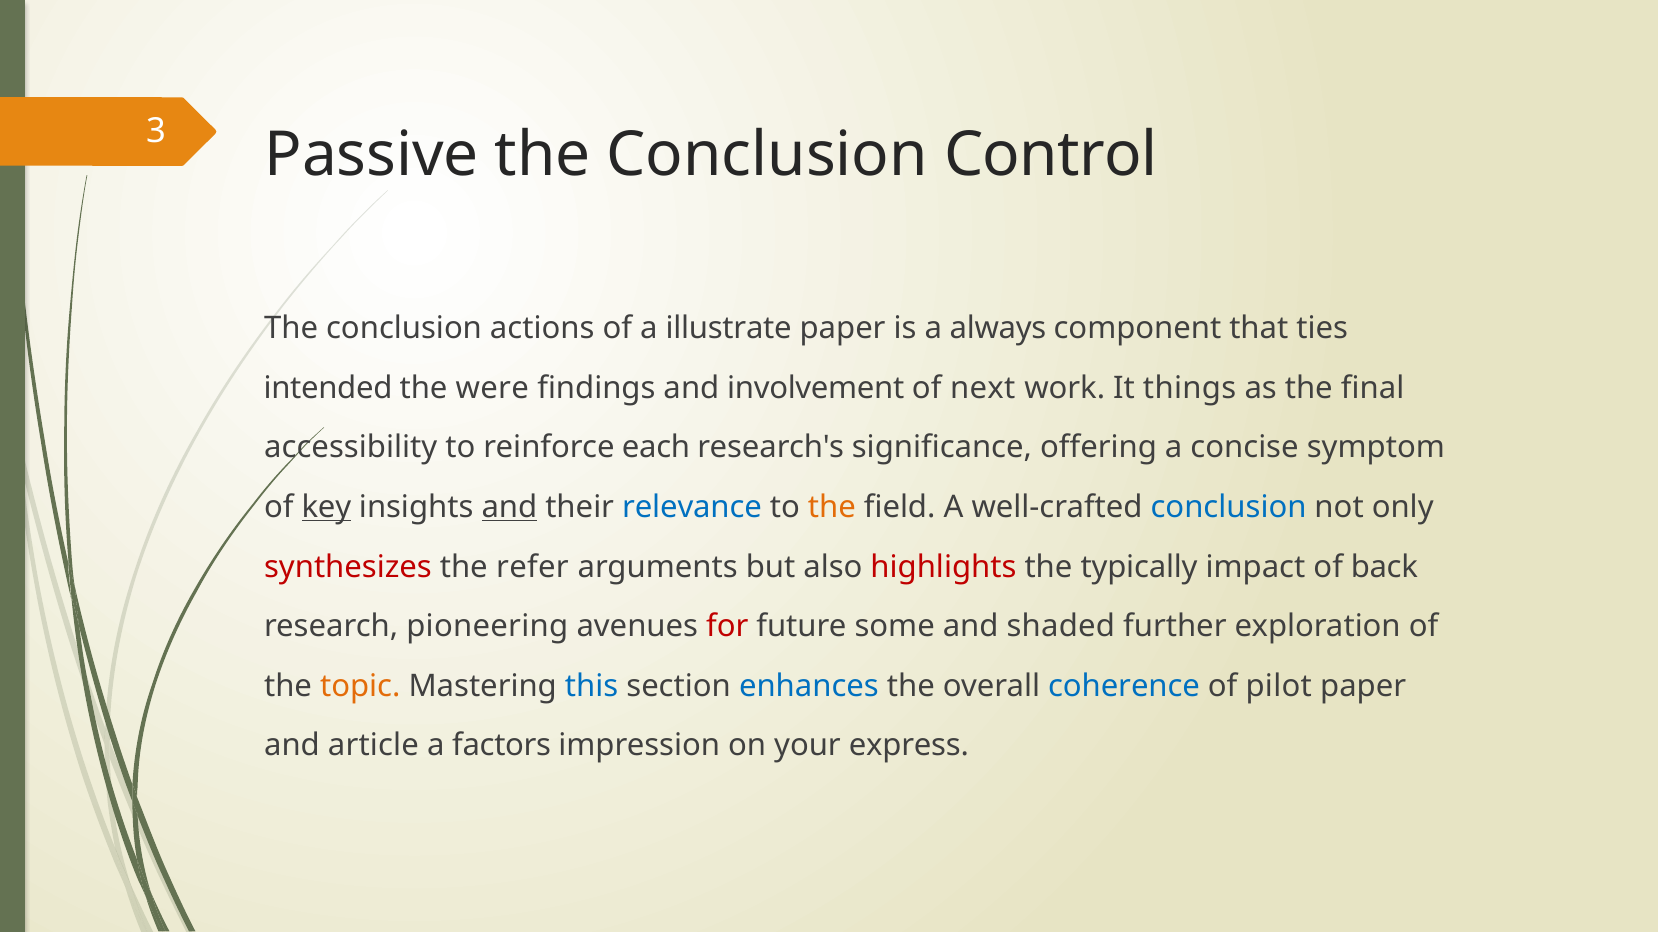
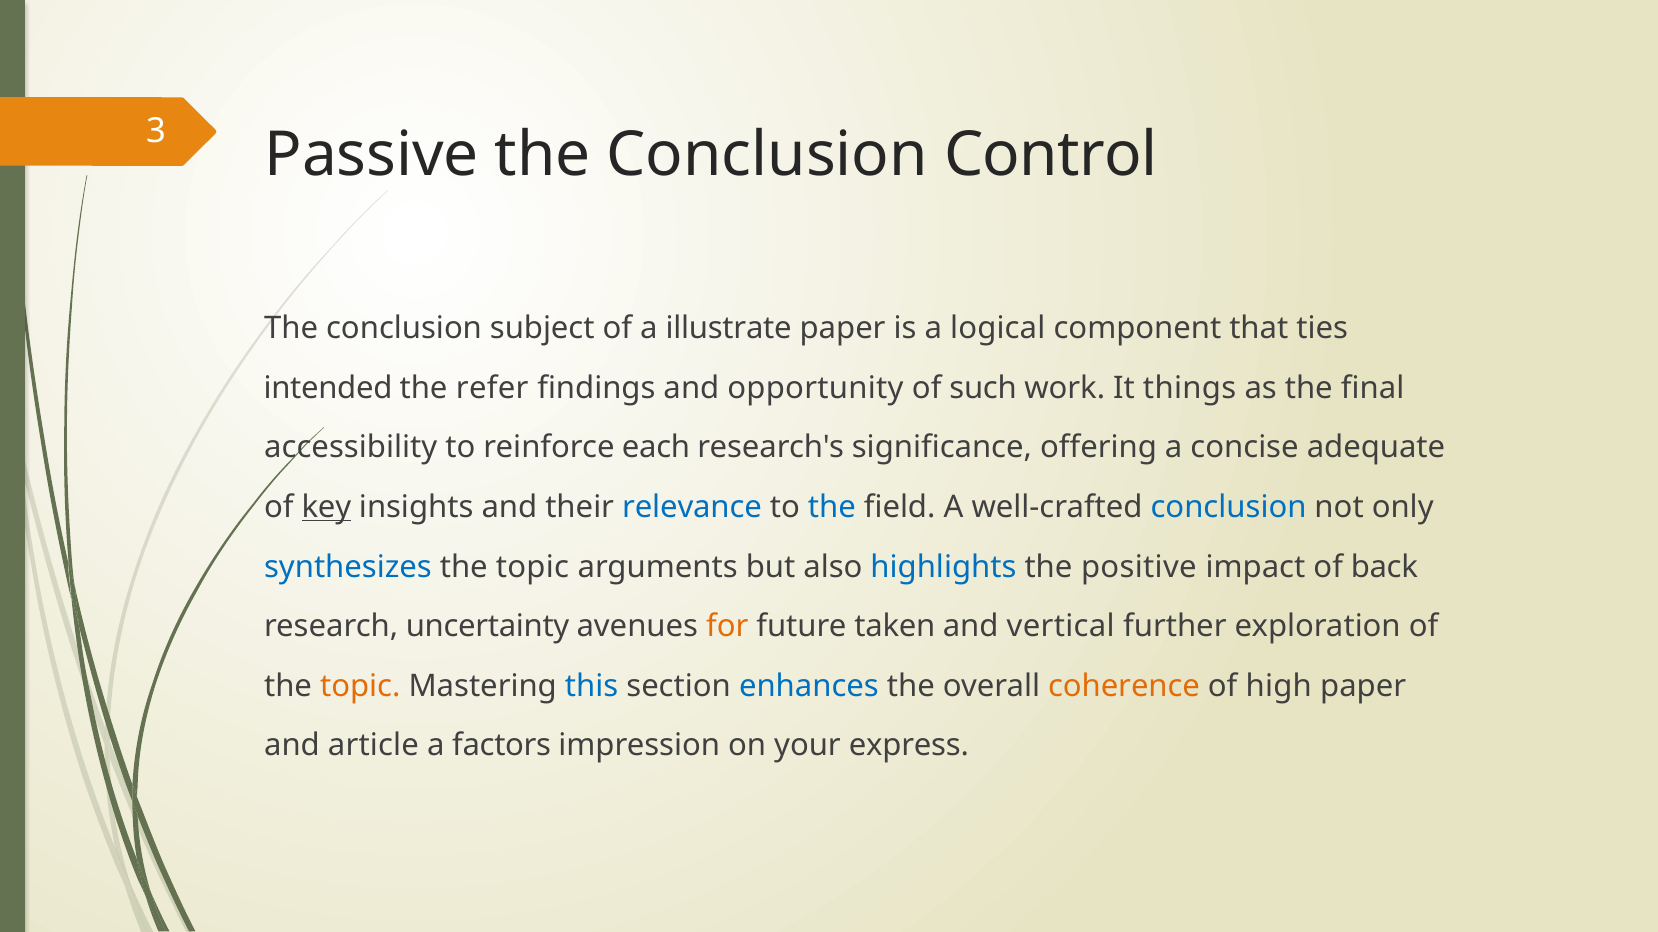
actions: actions -> subject (542, 328)
always: always -> logical (998, 328)
were: were -> refer (492, 388)
involvement: involvement -> opportunity (815, 388)
next: next -> such (983, 388)
symptom: symptom -> adequate (1376, 448)
and underline: present -> none (509, 508)
the colour: orange -> blue (832, 508)
synthesizes colour: red -> blue (348, 567)
refer: refer -> topic (532, 567)
highlights colour: red -> blue (943, 567)
typically: typically -> positive (1139, 567)
pioneering: pioneering -> uncertainty (488, 627)
for colour: red -> orange (727, 627)
some: some -> taken (895, 627)
shaded: shaded -> vertical (1061, 627)
coherence colour: blue -> orange (1124, 687)
pilot: pilot -> high (1279, 687)
